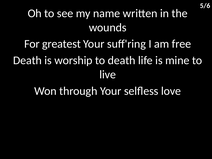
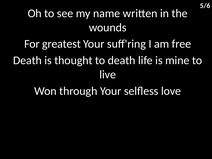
worship: worship -> thought (73, 60)
